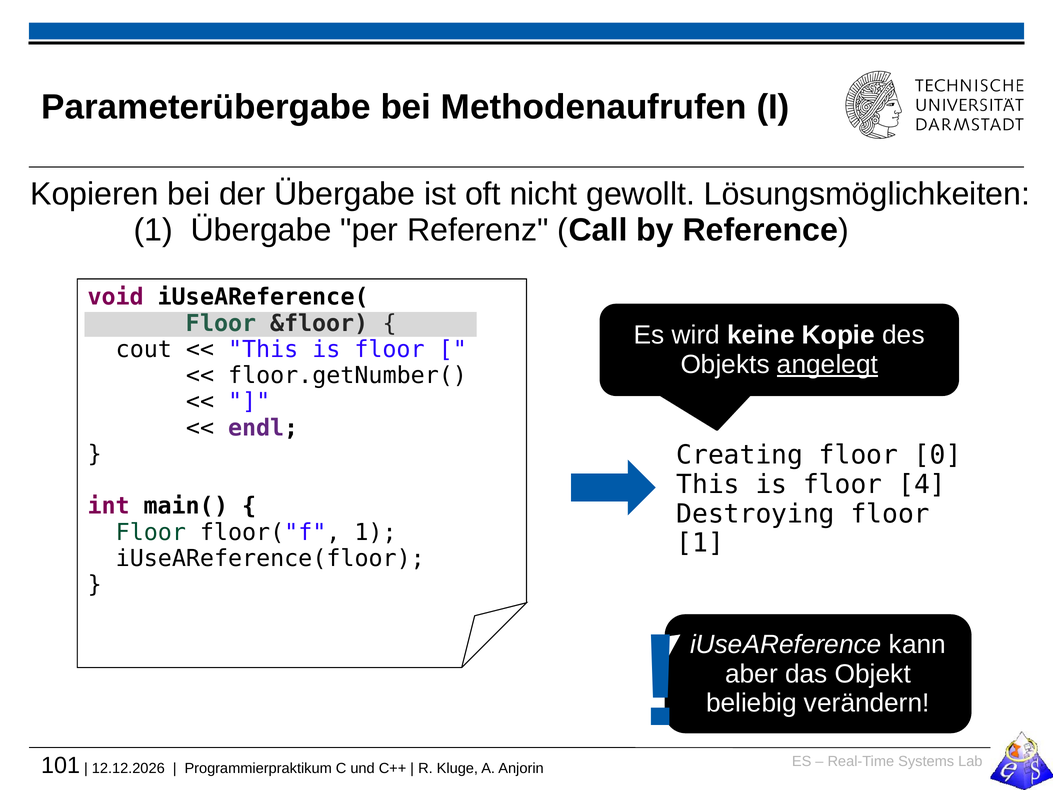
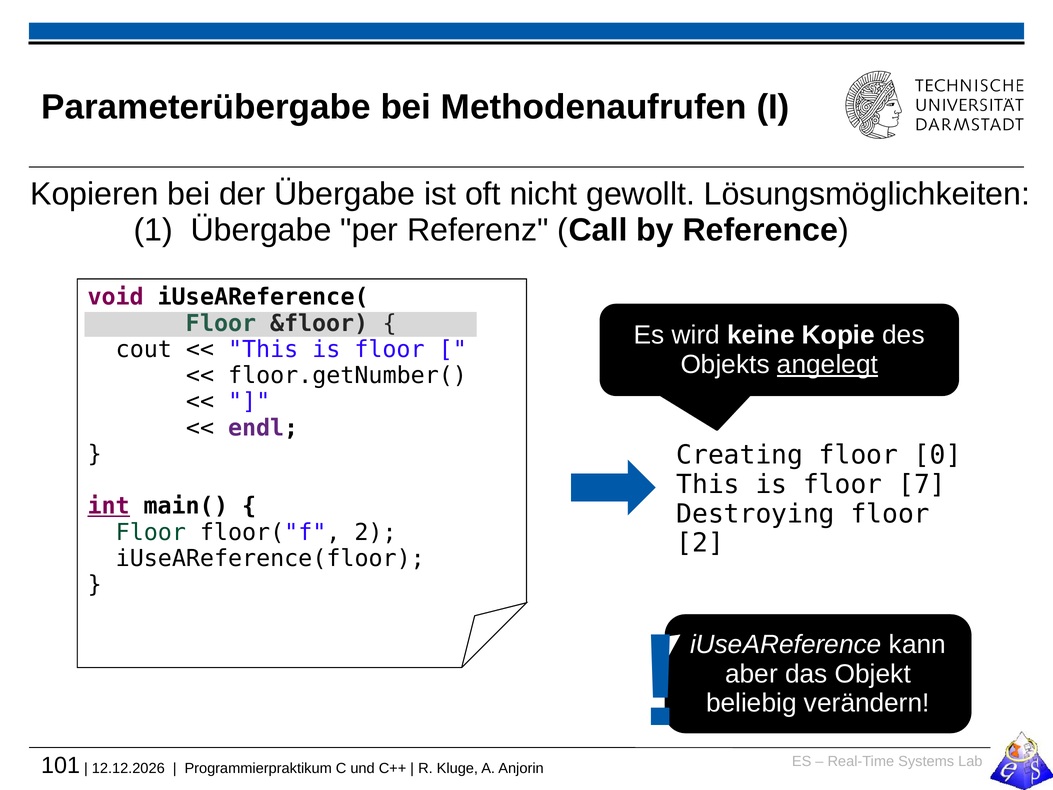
4: 4 -> 7 (922, 484)
int underline: none -> present (109, 506)
floor("f 1: 1 -> 2 (376, 532)
1: 1 -> 2 (700, 543)
